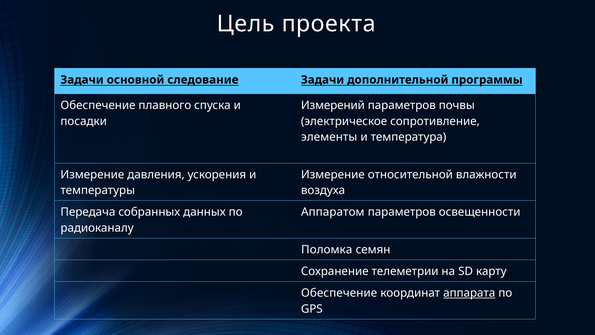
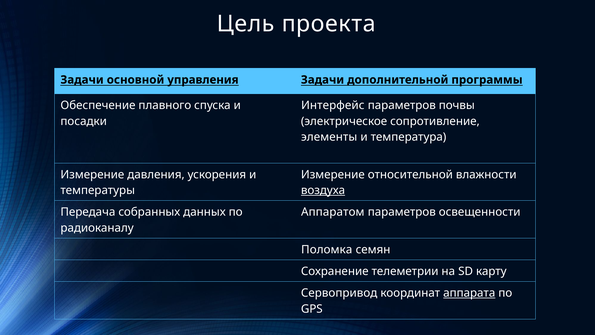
следование: следование -> управления (203, 80)
Измерений: Измерений -> Интерфейс (333, 105)
воздуха underline: none -> present (323, 190)
Обеспечение: Обеспечение -> Сервопривод (339, 293)
